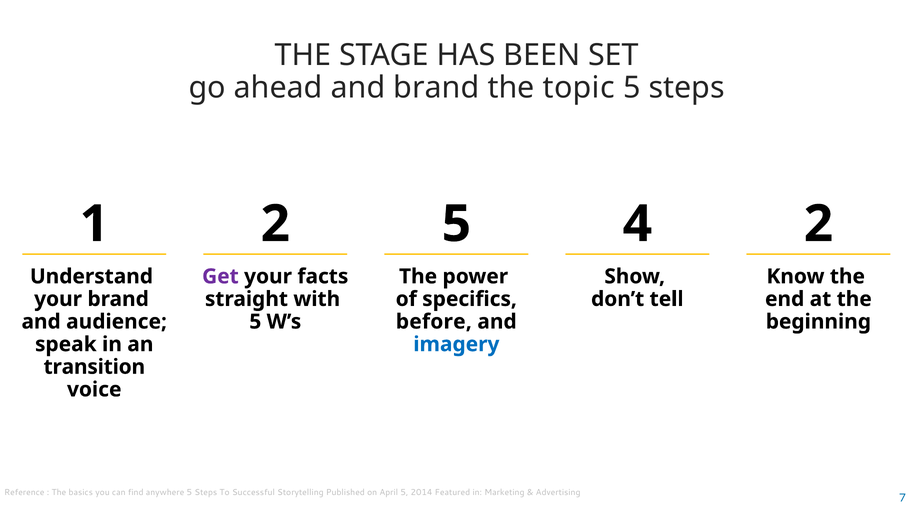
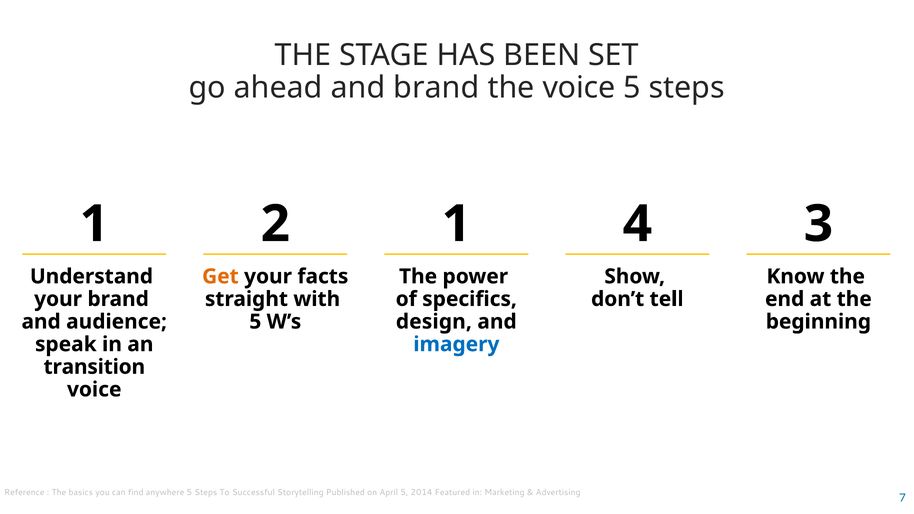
the topic: topic -> voice (579, 88)
2 5: 5 -> 1 (456, 224)
4 2: 2 -> 3 (818, 224)
Get colour: purple -> orange (220, 277)
before: before -> design (434, 322)
